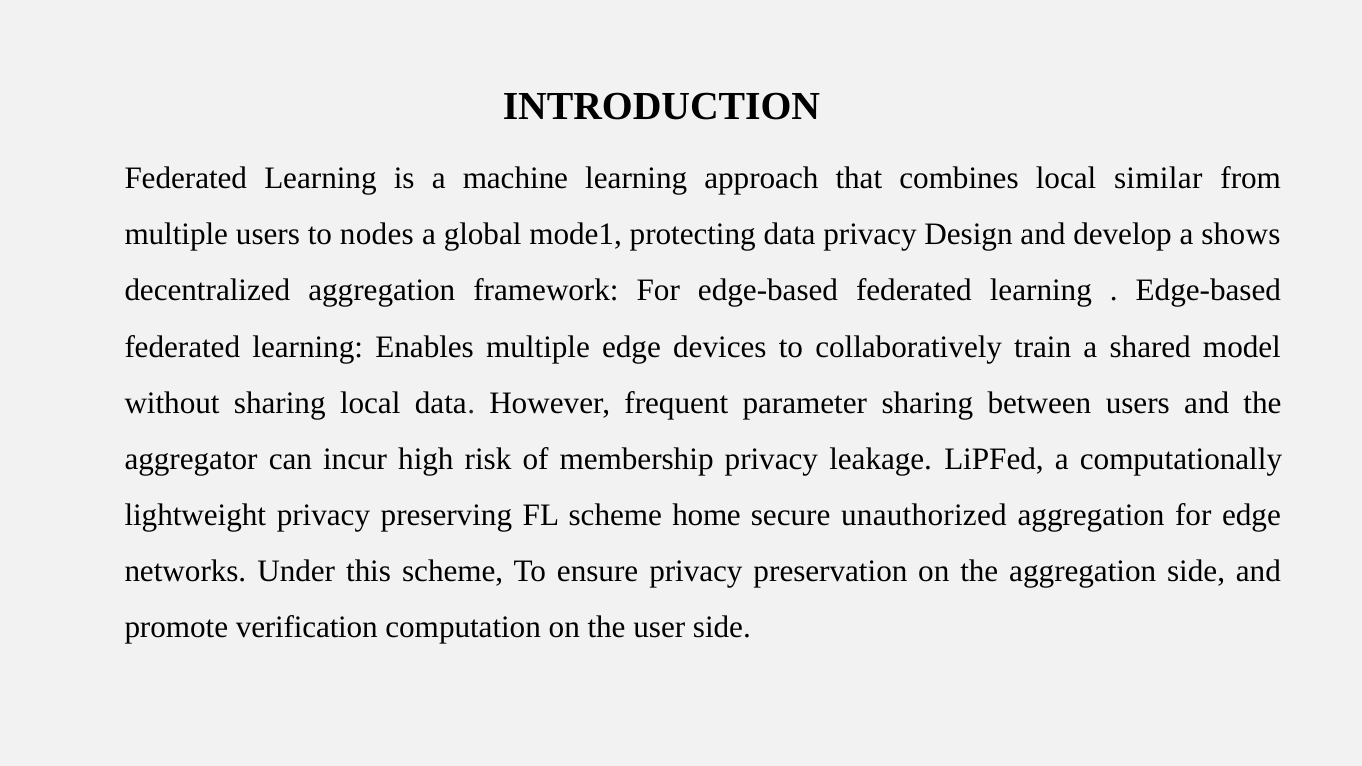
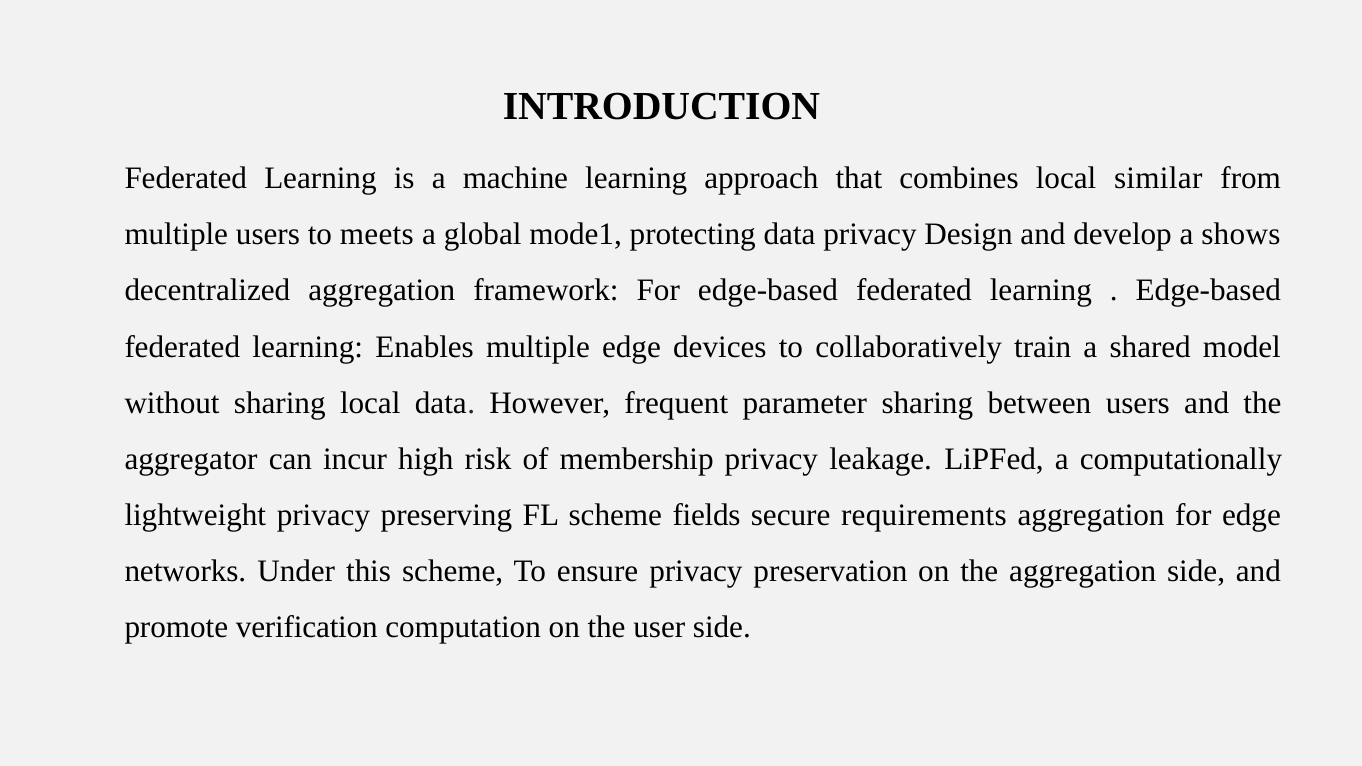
nodes: nodes -> meets (377, 235)
home: home -> fields (707, 515)
unauthorized: unauthorized -> requirements (924, 515)
